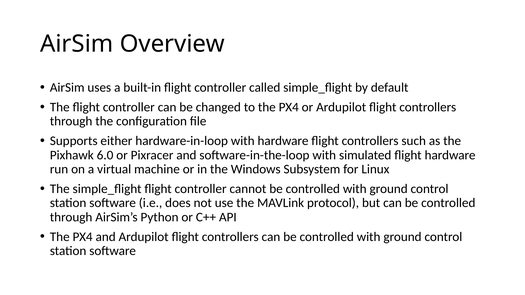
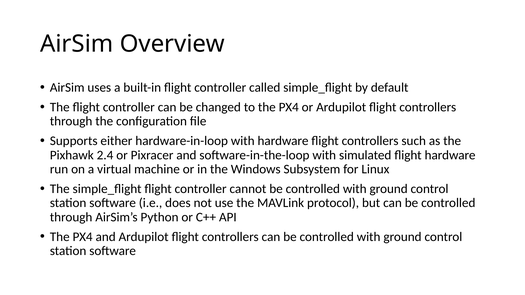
6.0: 6.0 -> 2.4 (105, 155)
